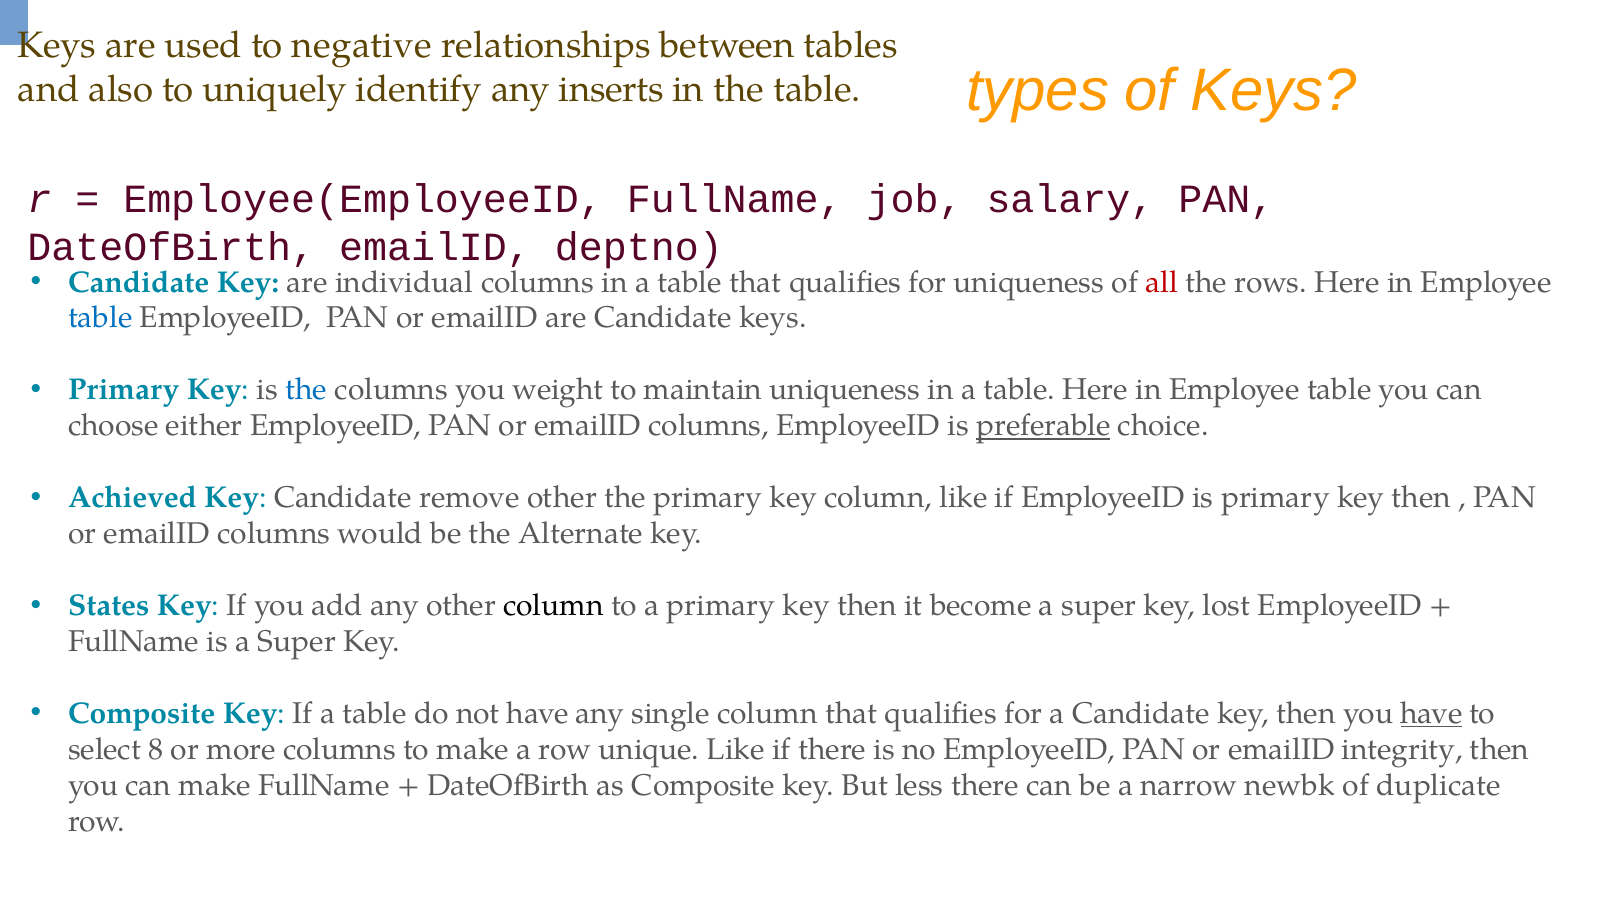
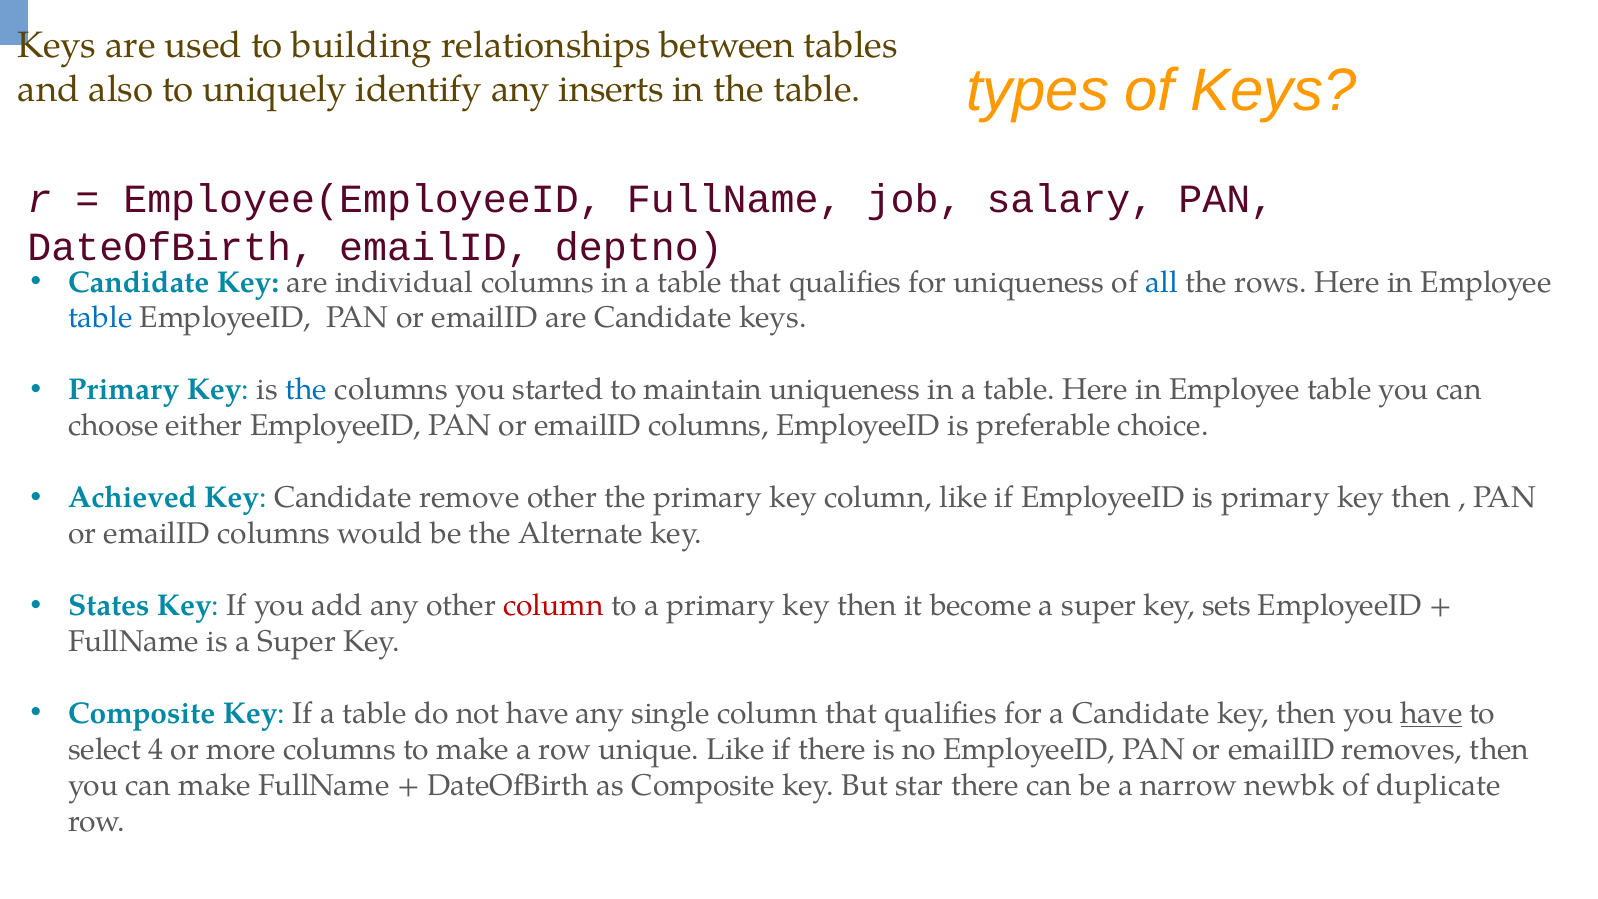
negative: negative -> building (362, 46)
all colour: red -> blue (1162, 282)
weight: weight -> started (558, 390)
preferable underline: present -> none (1043, 426)
column colour: black -> red (553, 606)
lost: lost -> sets (1227, 606)
8: 8 -> 4 (156, 750)
integrity: integrity -> removes (1402, 750)
less: less -> star (919, 785)
